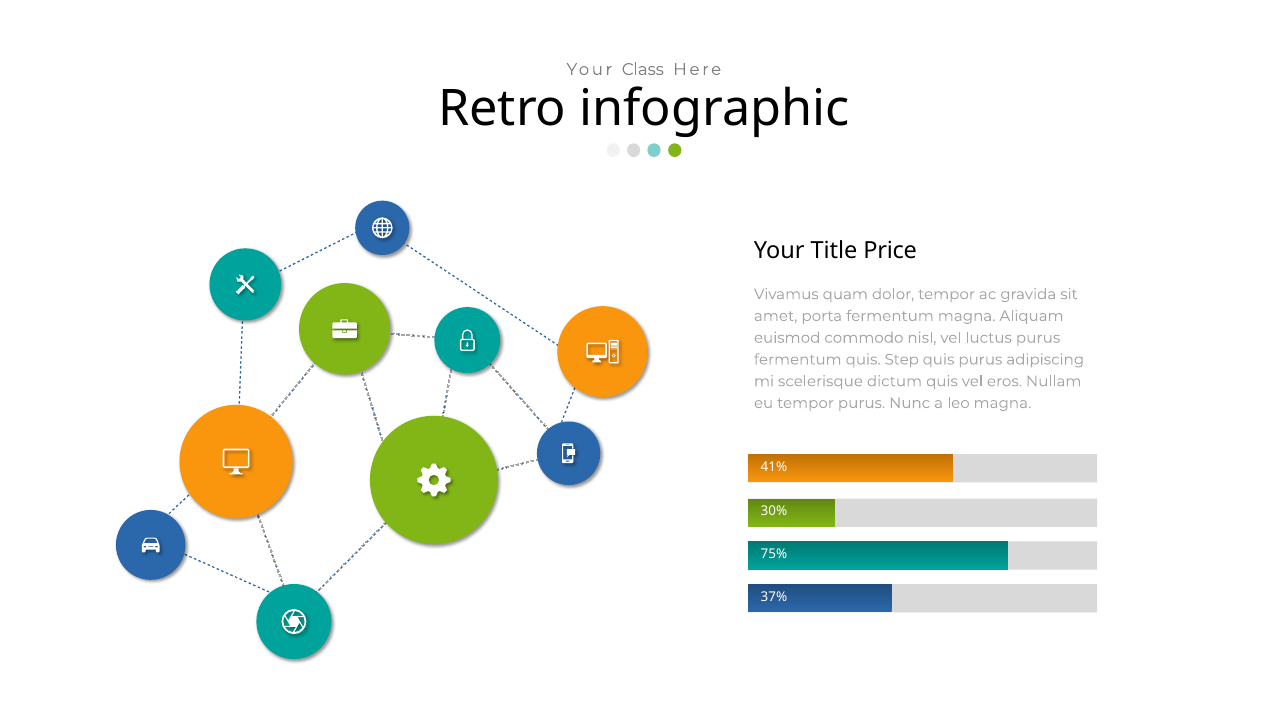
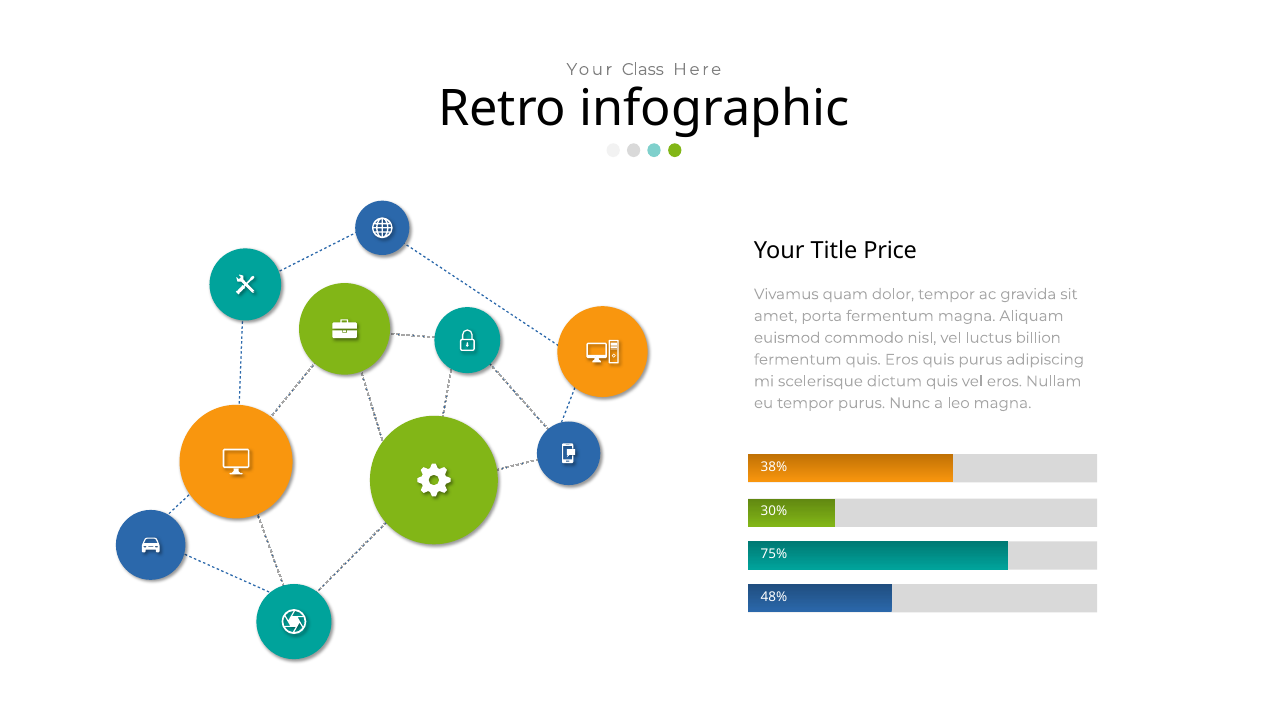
luctus purus: purus -> billion (1038, 338)
quis Step: Step -> Eros (902, 359)
41%: 41% -> 38% (774, 467)
37%: 37% -> 48% (774, 597)
